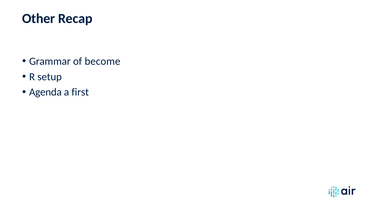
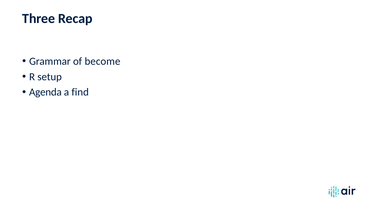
Other: Other -> Three (39, 19)
first: first -> find (80, 92)
